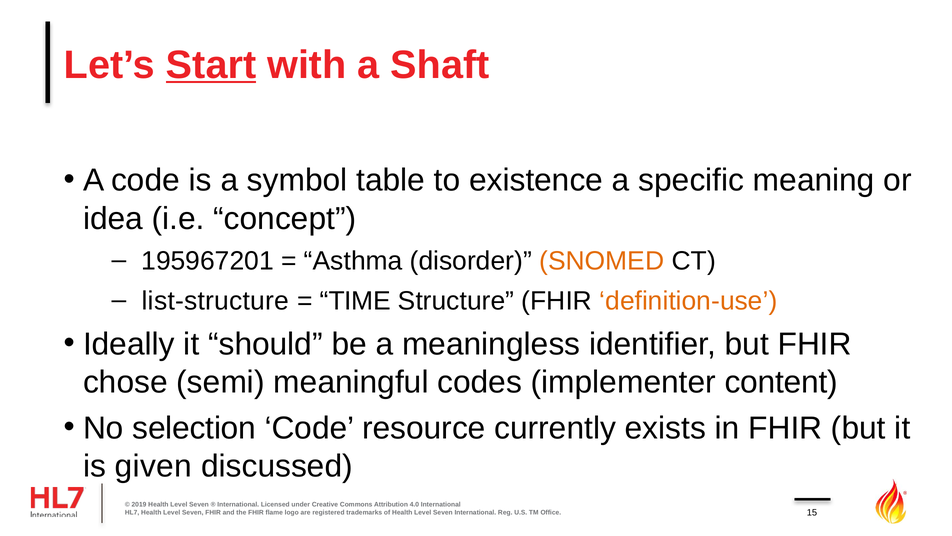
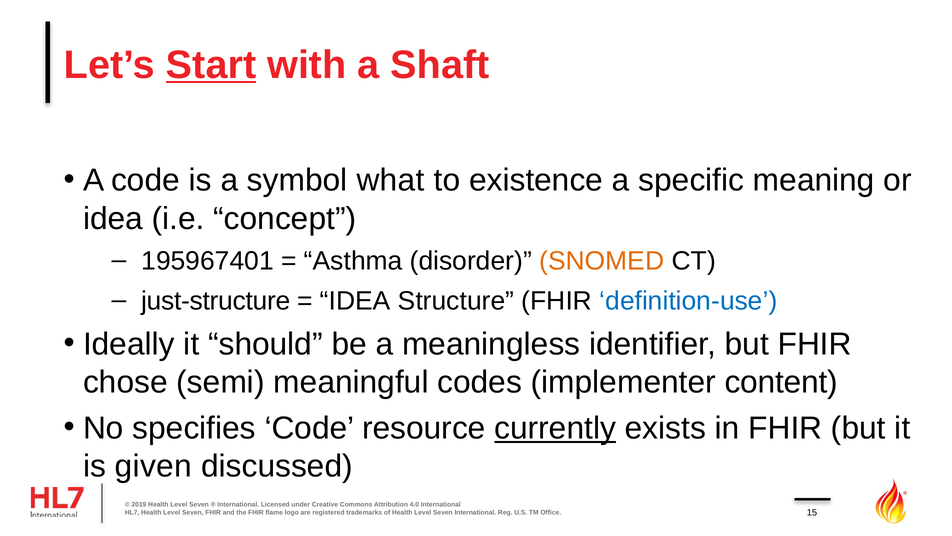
table: table -> what (391, 180)
195967201: 195967201 -> 195967401 (208, 261)
list-structure: list-structure -> just-structure (216, 301)
TIME: TIME -> IDEA (355, 301)
definition-use colour: orange -> blue (688, 301)
selection: selection -> specifies (194, 428)
currently underline: none -> present (555, 428)
